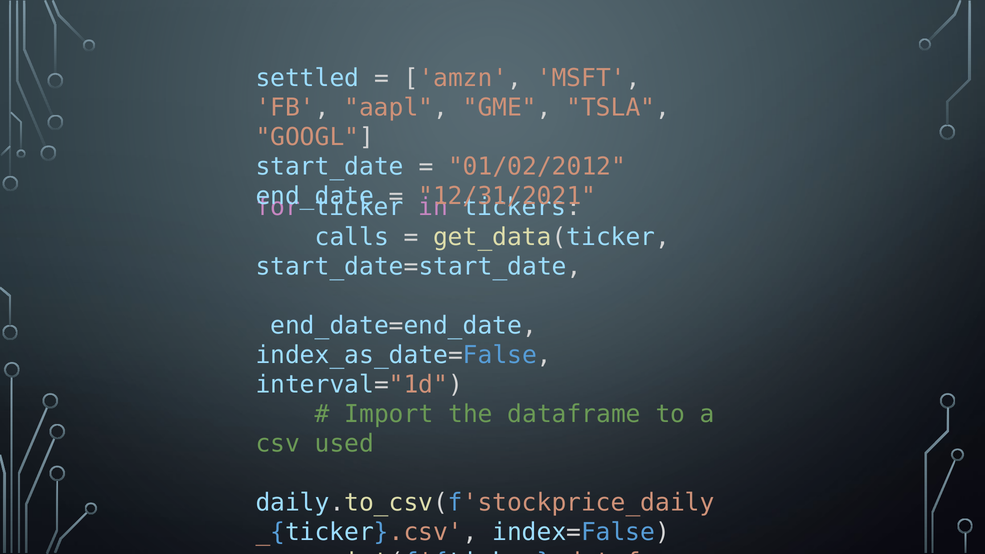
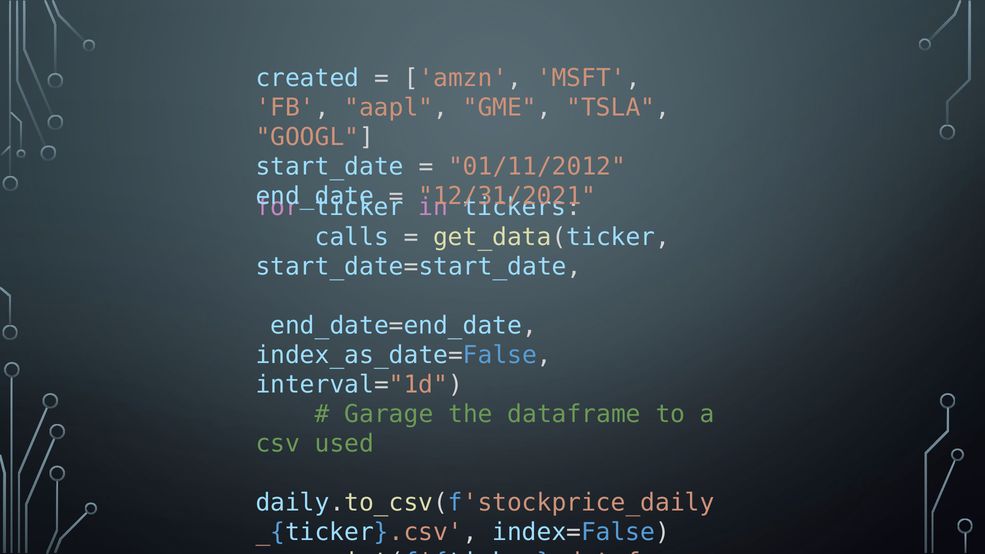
settled: settled -> created (307, 78)
01/02/2012: 01/02/2012 -> 01/11/2012 (537, 167)
Import: Import -> Garage (389, 414)
